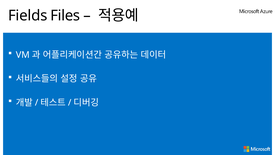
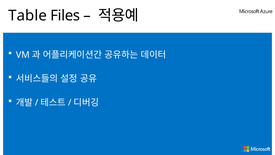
Fields: Fields -> Table (28, 16)
